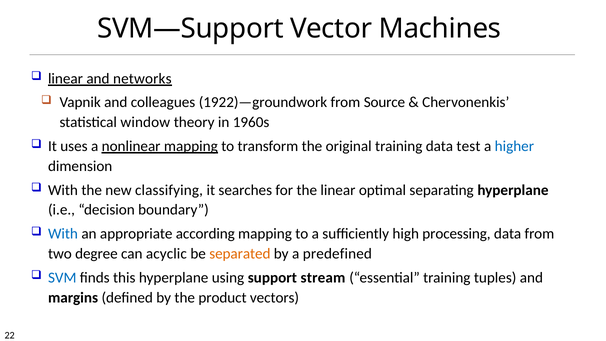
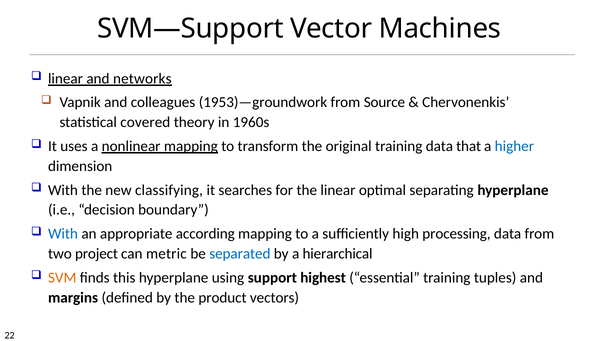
1922)—groundwork: 1922)—groundwork -> 1953)—groundwork (263, 102)
window: window -> covered (145, 122)
test: test -> that (469, 146)
degree: degree -> project (96, 254)
acyclic: acyclic -> metric (166, 254)
separated colour: orange -> blue (240, 254)
predefined: predefined -> hierarchical (338, 254)
SVM colour: blue -> orange (62, 277)
stream: stream -> highest (323, 277)
